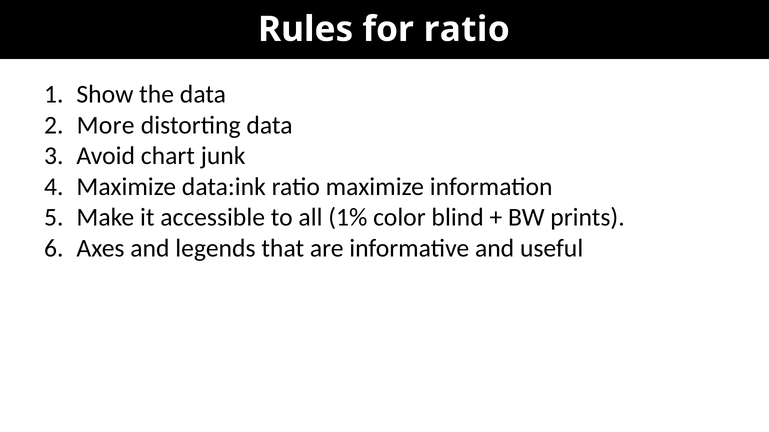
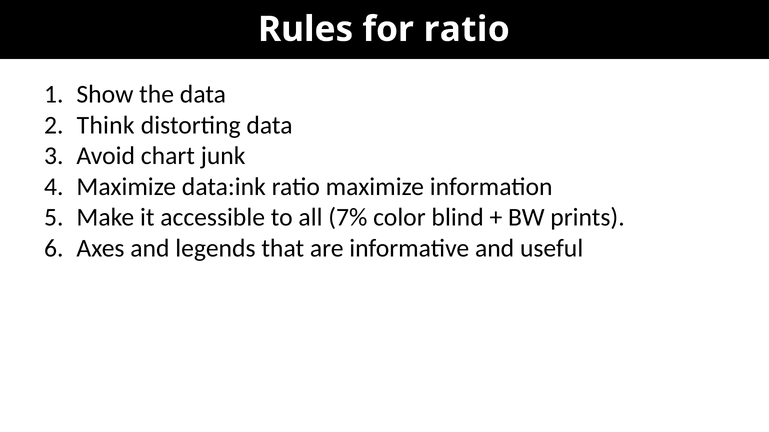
More: More -> Think (106, 125)
1%: 1% -> 7% (348, 218)
